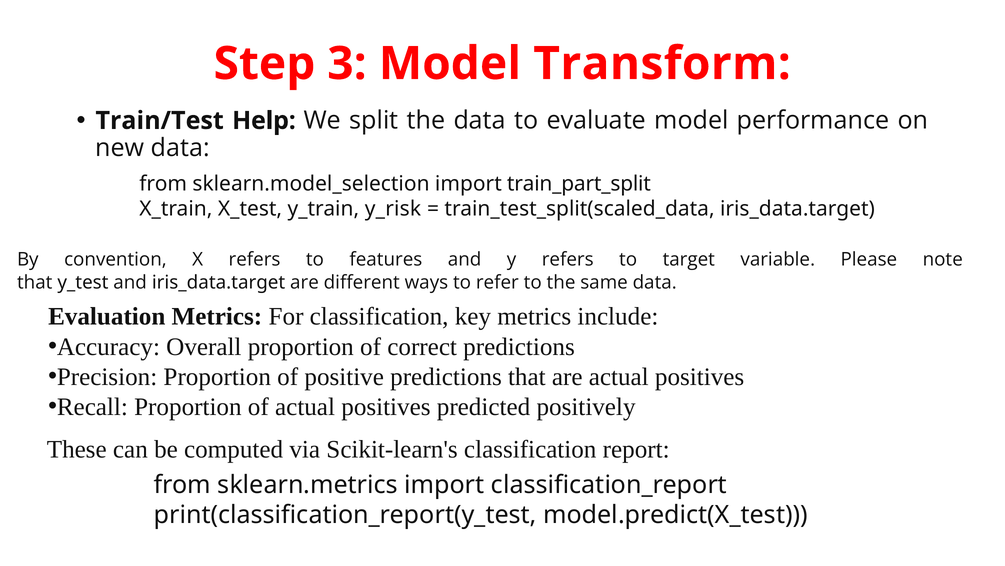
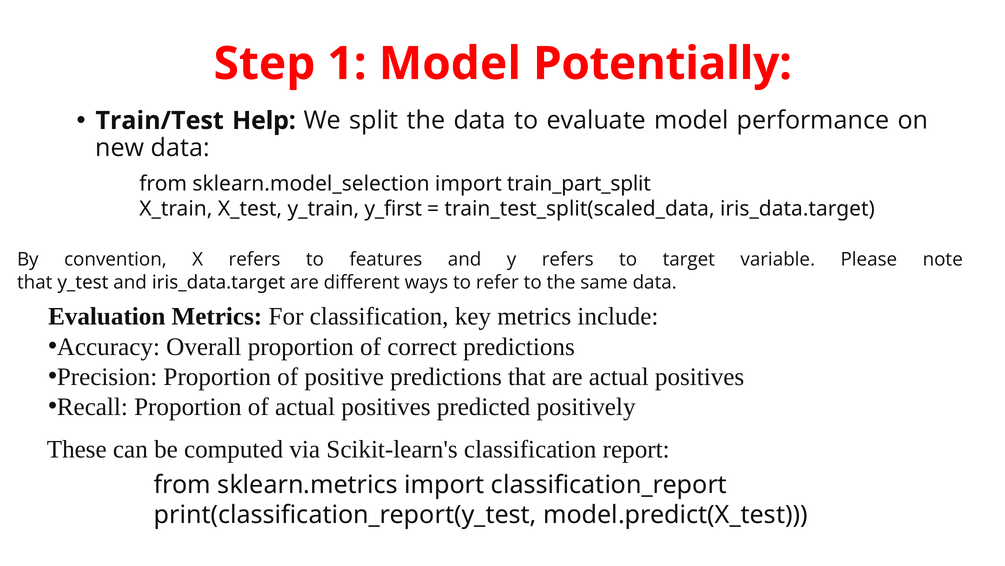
3: 3 -> 1 (347, 64)
Transform: Transform -> Potentially (662, 64)
y_risk: y_risk -> y_first (393, 209)
